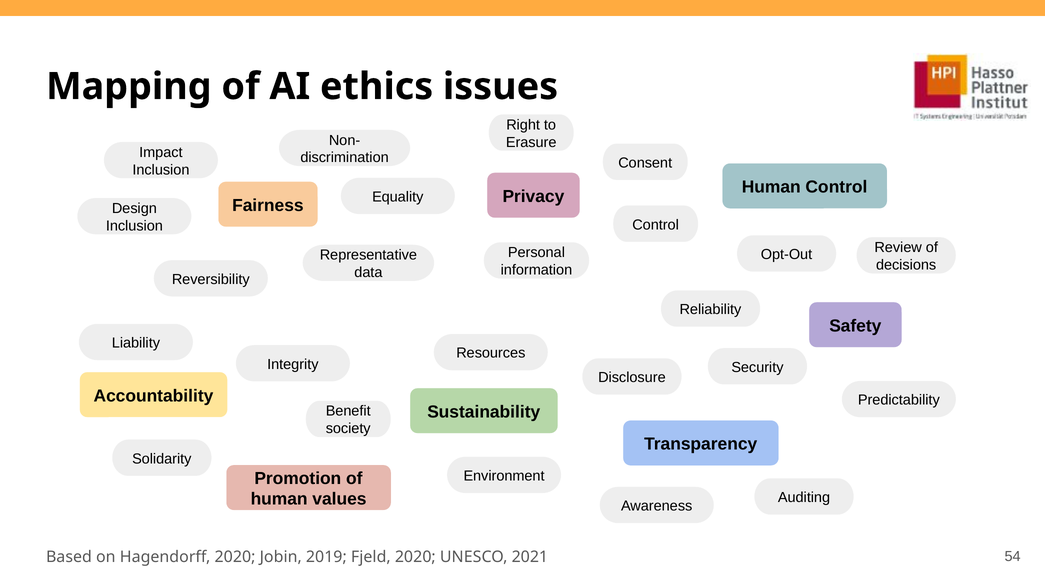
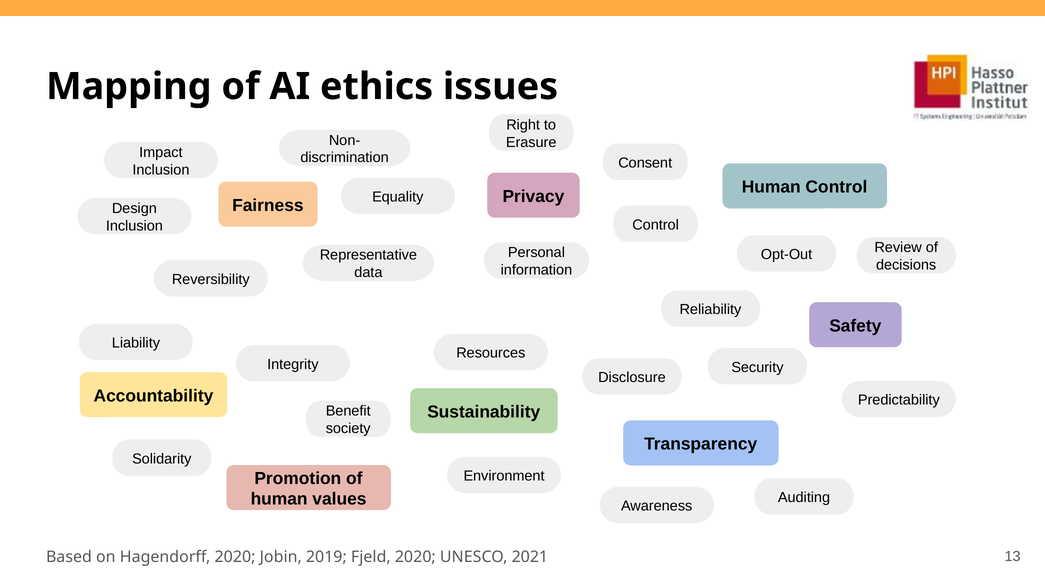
54: 54 -> 13 (1013, 556)
